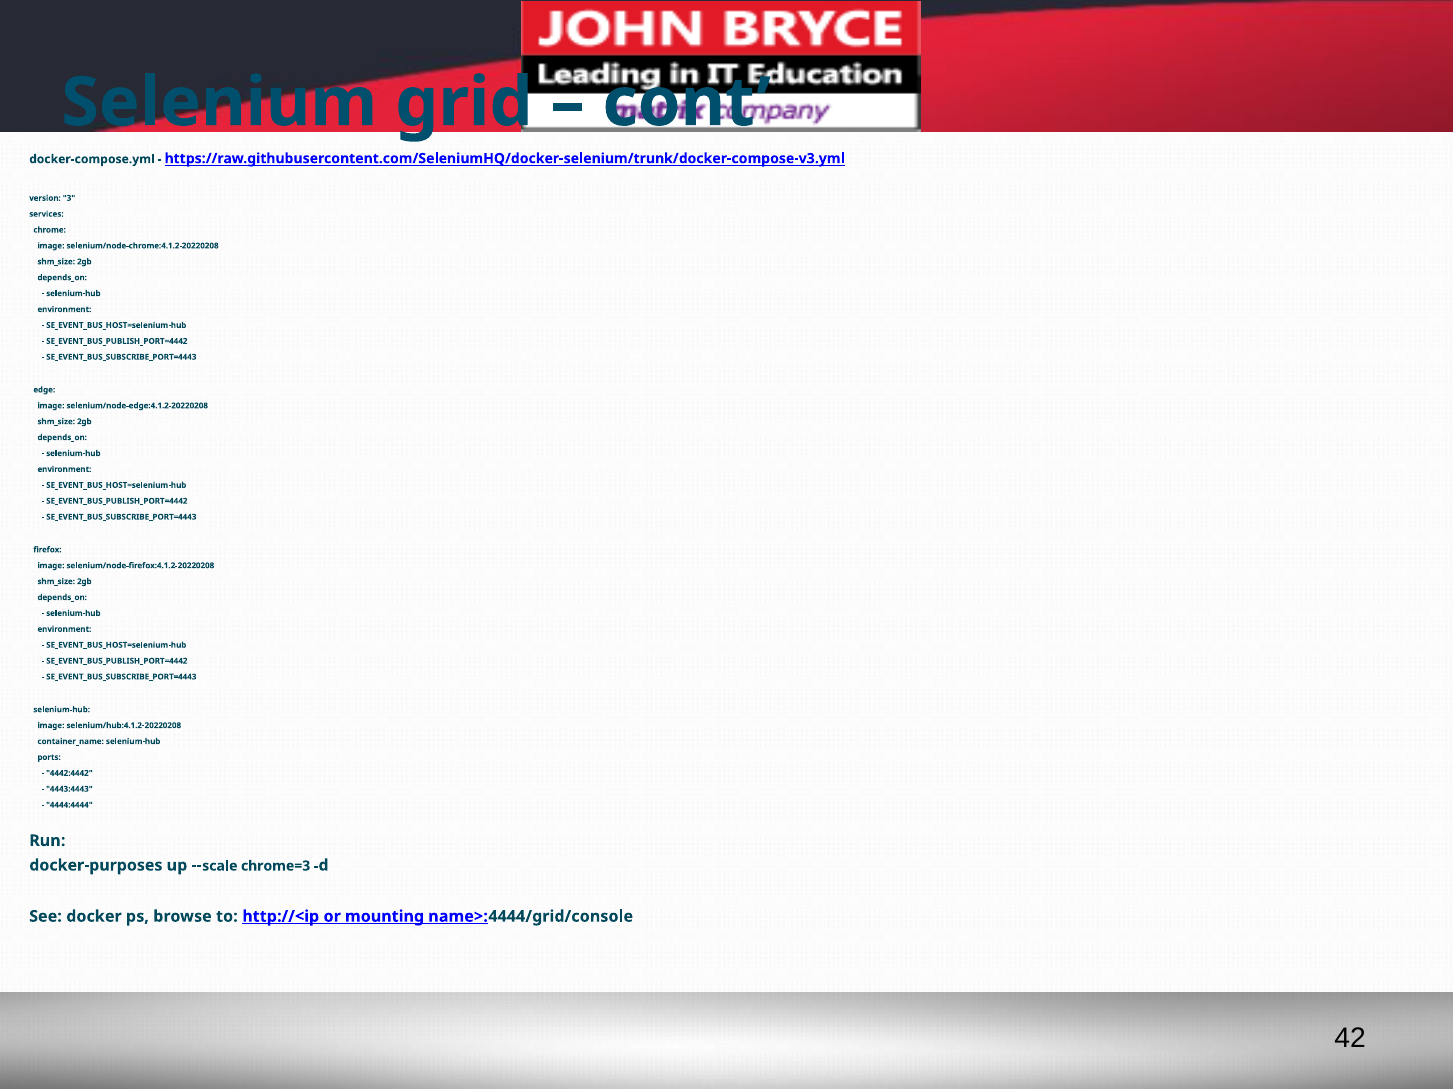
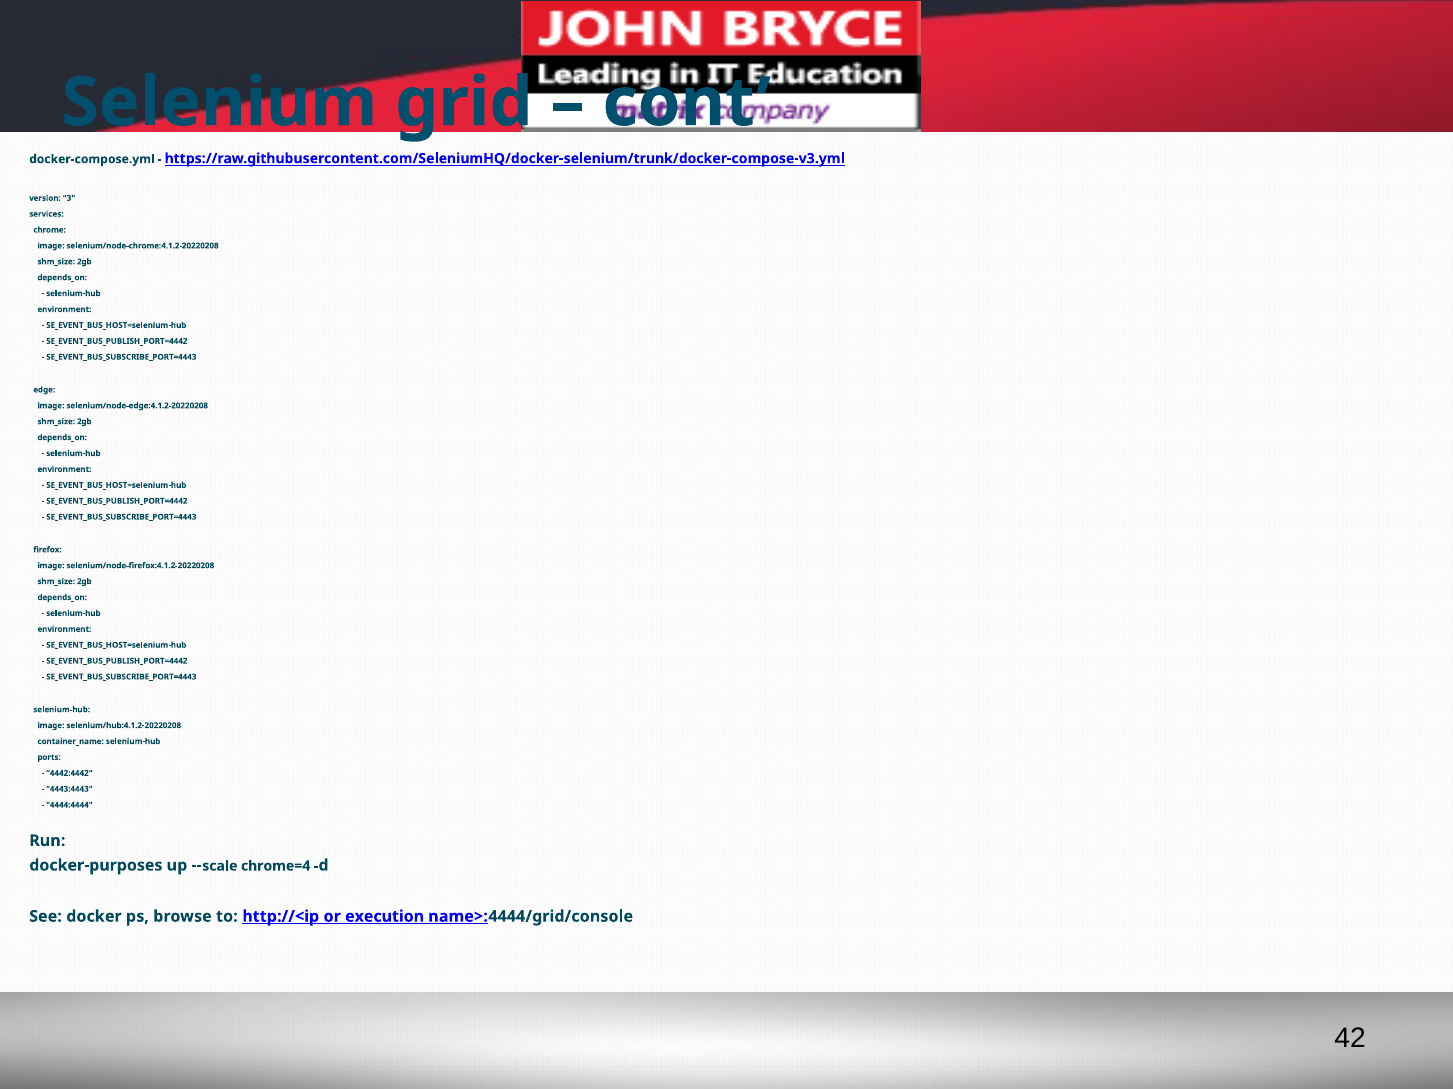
chrome=3: chrome=3 -> chrome=4 (276, 867)
mounting: mounting -> execution (385, 917)
